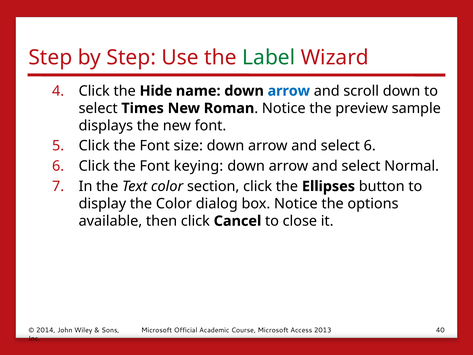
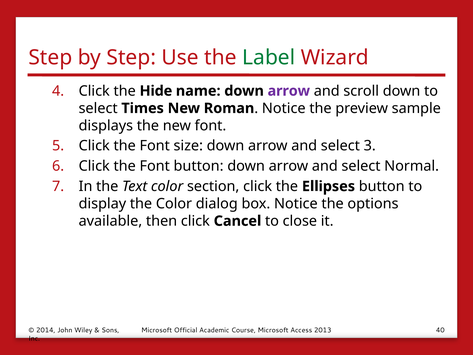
arrow colour: blue -> purple (289, 91)
select 6: 6 -> 3 (370, 146)
Font keying: keying -> button (199, 166)
